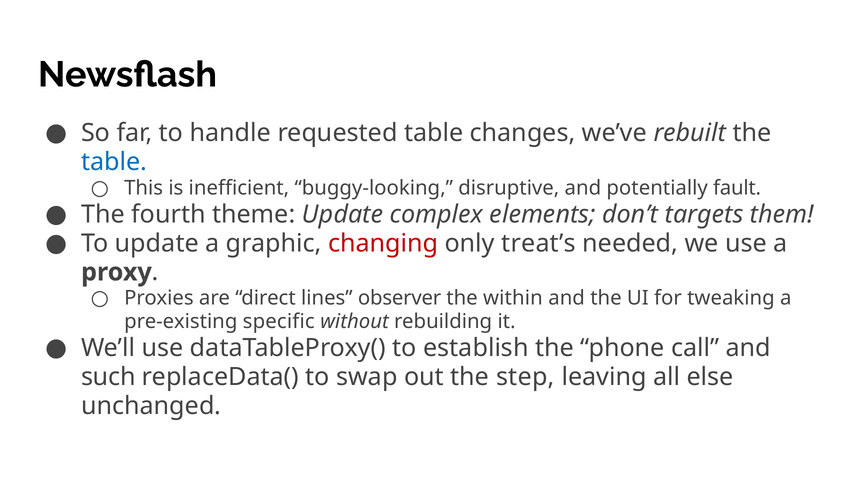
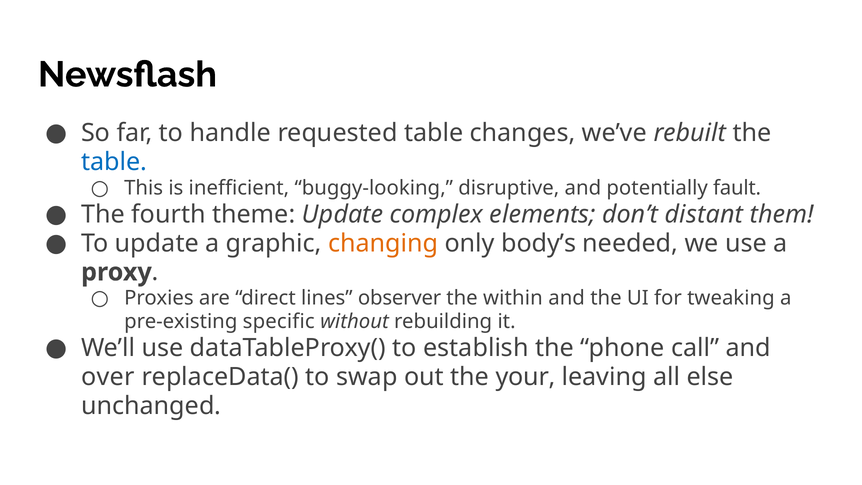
targets: targets -> distant (704, 214)
changing colour: red -> orange (383, 243)
treat’s: treat’s -> body’s (539, 243)
such: such -> over (108, 377)
step: step -> your (526, 377)
